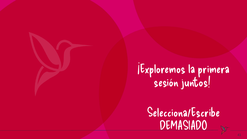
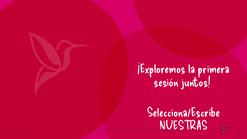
DEMASIADO: DEMASIADO -> NUESTRAS (184, 126)
